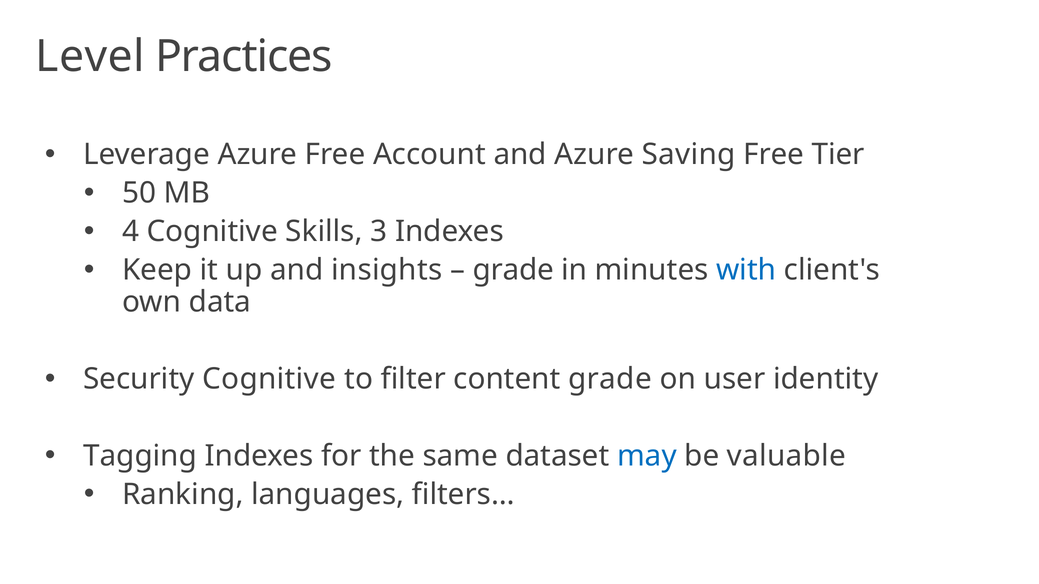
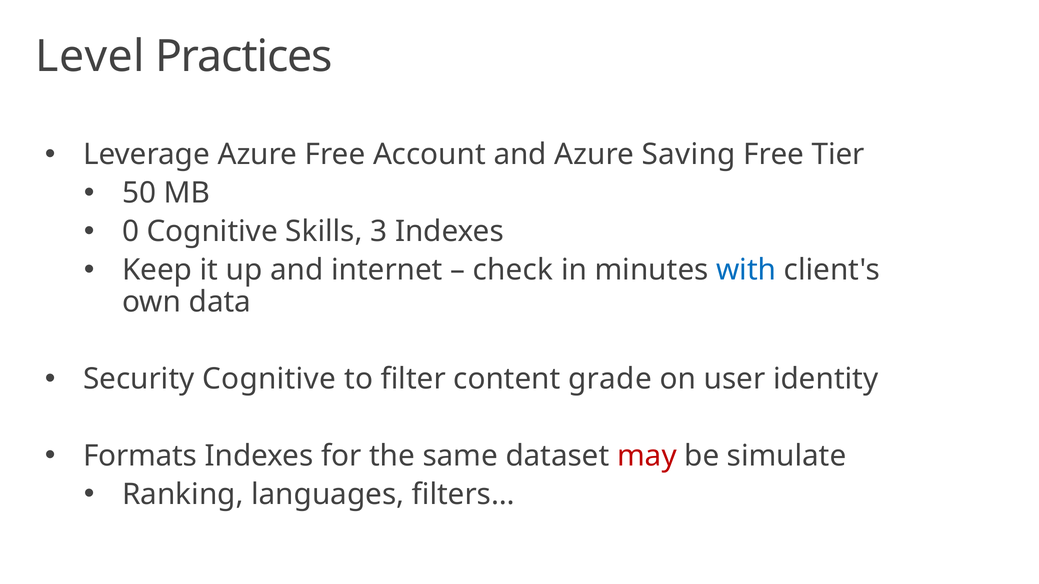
4: 4 -> 0 (131, 232)
insights: insights -> internet (387, 270)
grade: grade -> check (513, 270)
Tagging: Tagging -> Formats (140, 456)
may colour: blue -> red (647, 456)
valuable: valuable -> simulate (787, 456)
